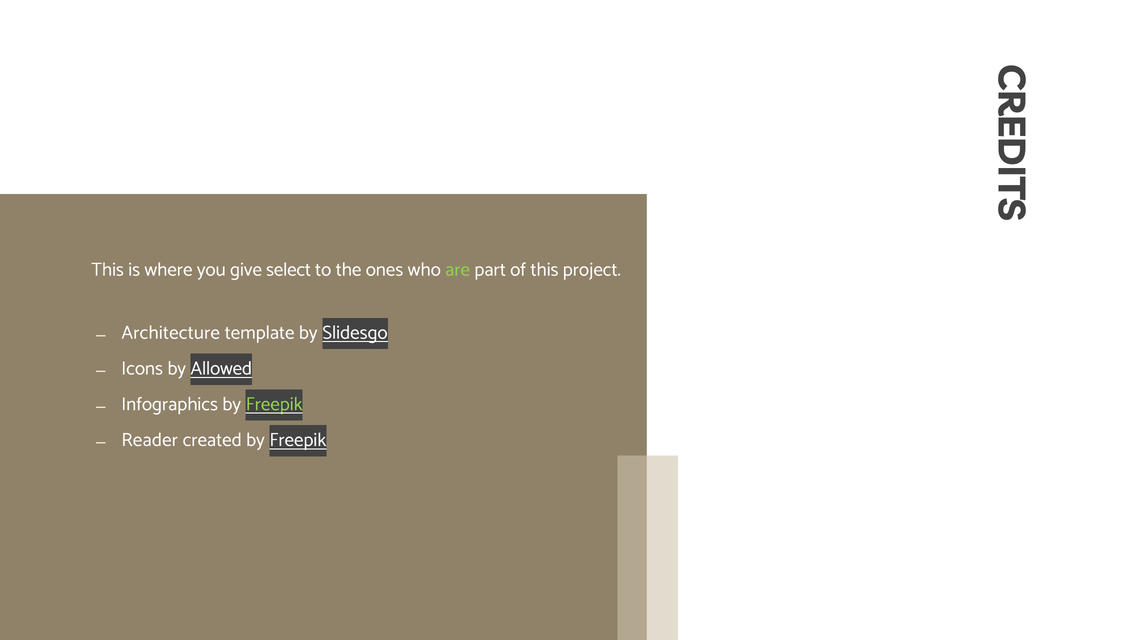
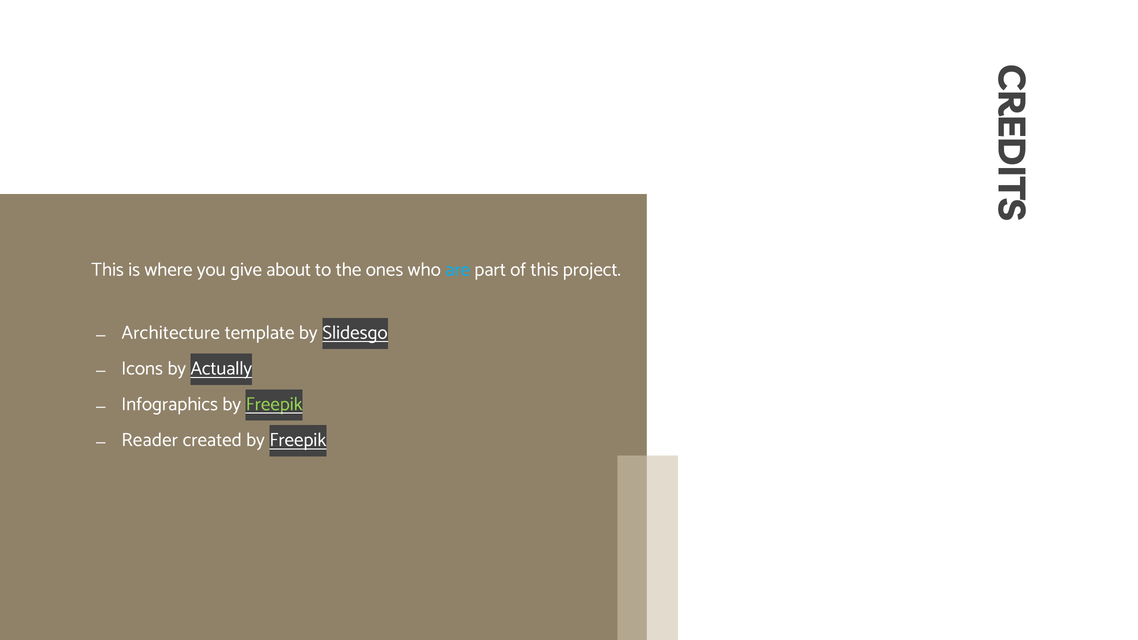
select: select -> about (289, 269)
are colour: light green -> light blue (458, 269)
Allowed: Allowed -> Actually (221, 368)
